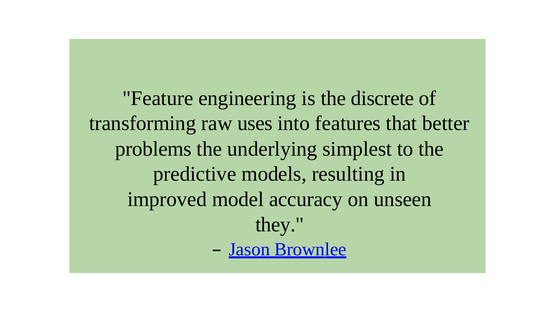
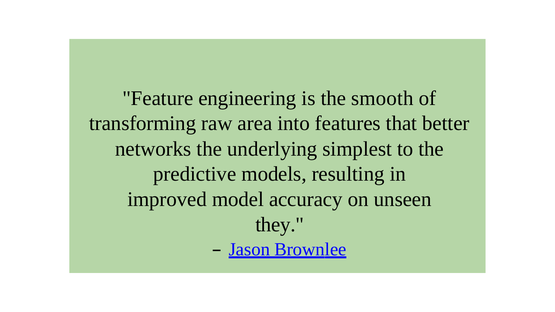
discrete: discrete -> smooth (382, 98)
uses: uses -> area (255, 123)
problems: problems -> networks (153, 149)
